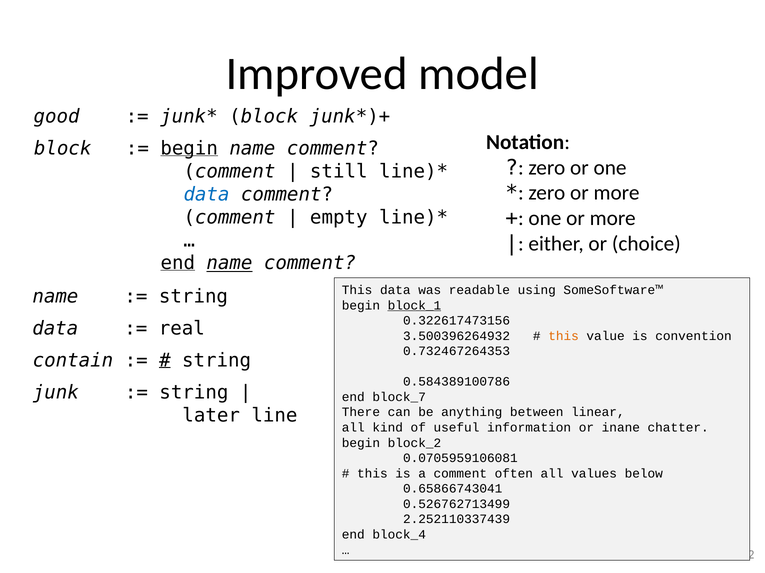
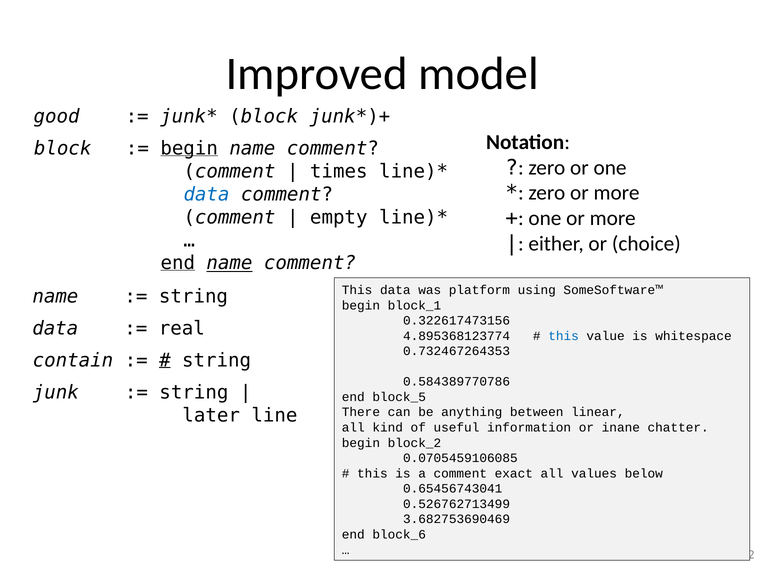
still: still -> times (339, 172)
readable: readable -> platform (479, 290)
block_1 underline: present -> none (414, 306)
3.500396264932: 3.500396264932 -> 4.895368123774 (457, 336)
this colour: orange -> blue (564, 336)
convention: convention -> whitespace (693, 336)
0.584389100786: 0.584389100786 -> 0.584389770786 (457, 382)
block_7: block_7 -> block_5 (399, 398)
0.0705959106081: 0.0705959106081 -> 0.0705459106085 (460, 459)
often: often -> exact (514, 474)
0.65866743041: 0.65866743041 -> 0.65456743041 (453, 489)
2.252110337439: 2.252110337439 -> 3.682753690469 (457, 520)
block_4: block_4 -> block_6 (399, 535)
